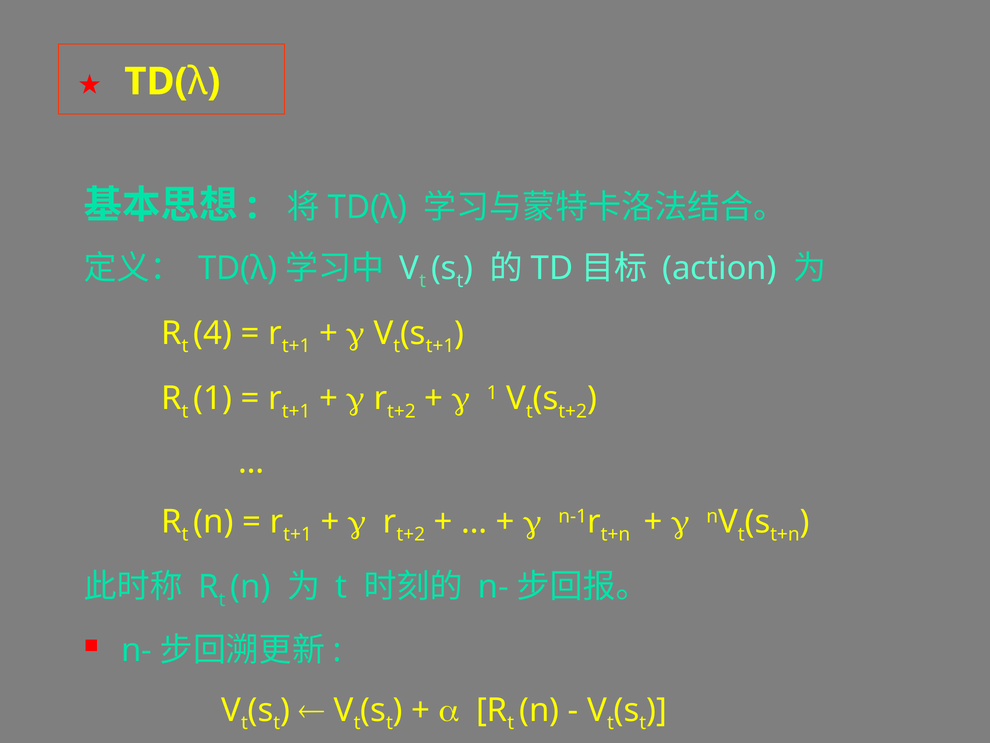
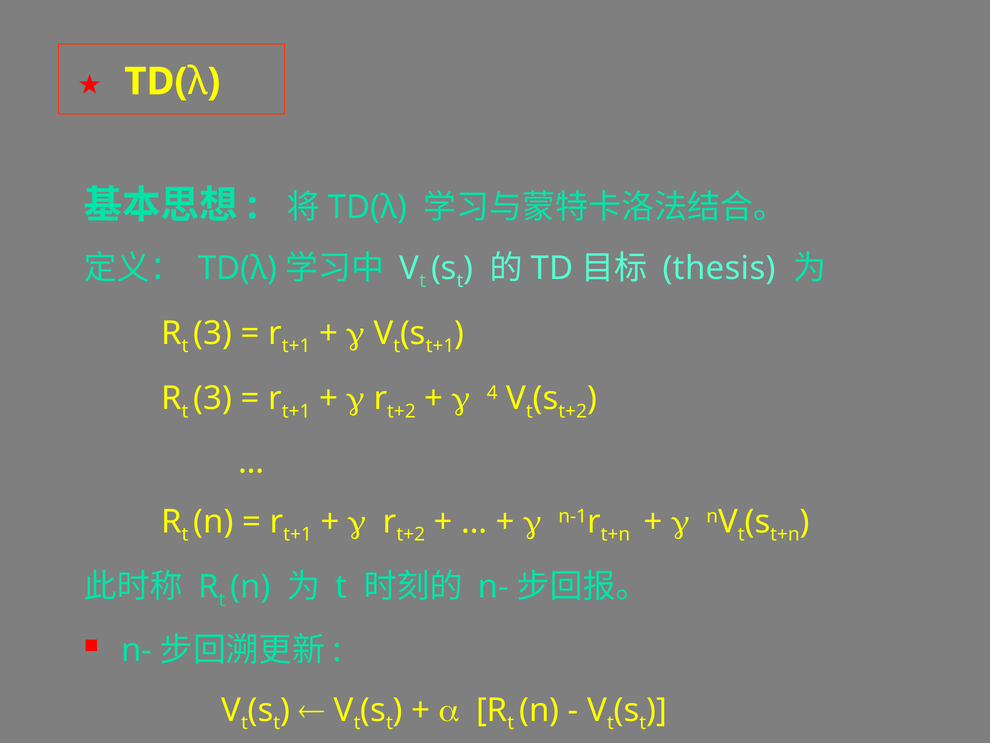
action: action -> thesis (719, 268)
4: 4 -> 3 (213, 333)
1: 1 -> 3 (213, 398)
1: 1 -> 4 (492, 393)
